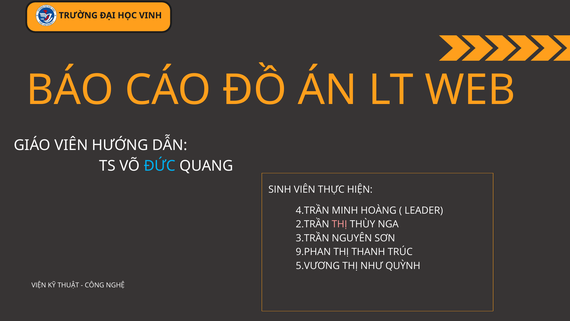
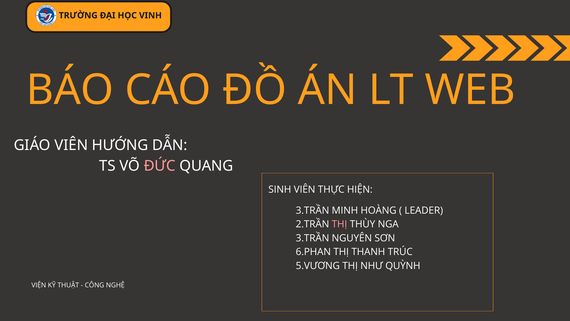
ĐỨC colour: light blue -> pink (160, 166)
4.TRẦN: 4.TRẦN -> 3.TRẦN (312, 210)
9.PHAN: 9.PHAN -> 6.PHAN (313, 252)
